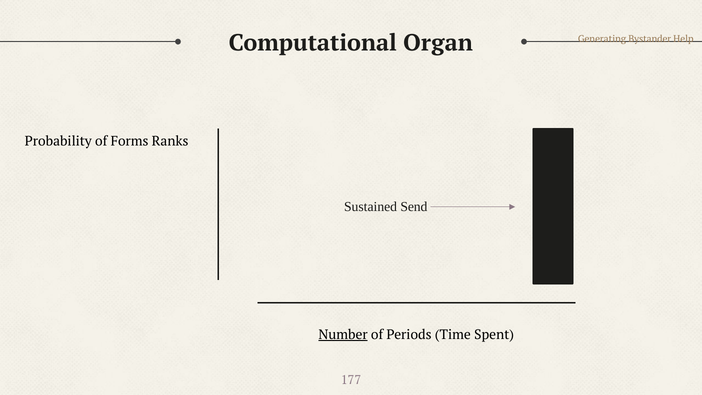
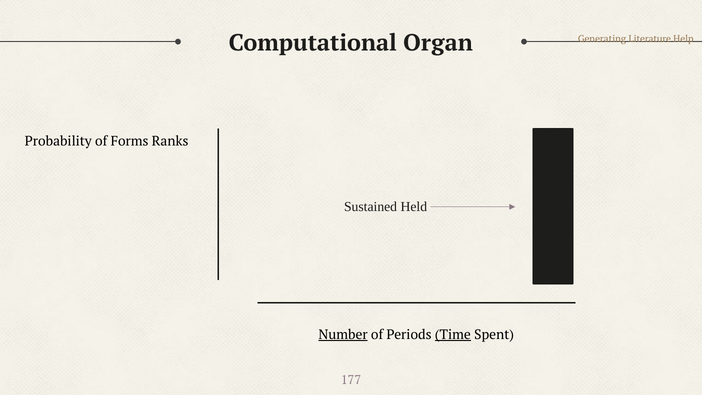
Bystander: Bystander -> Literature (650, 39)
Send: Send -> Held (414, 207)
Time underline: none -> present (453, 334)
